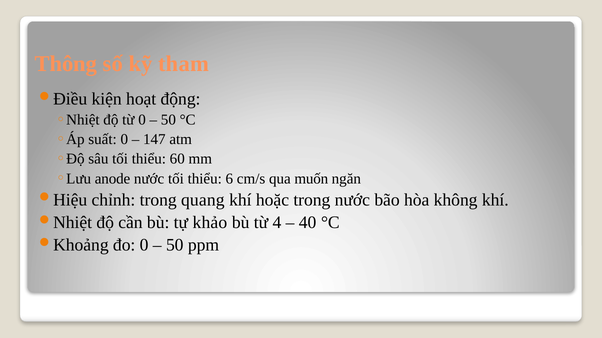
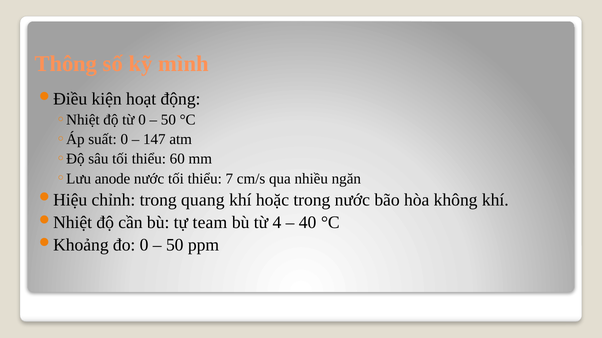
tham: tham -> mình (184, 64)
6: 6 -> 7 (229, 179)
muốn: muốn -> nhiều (311, 179)
khảo: khảo -> team (210, 223)
